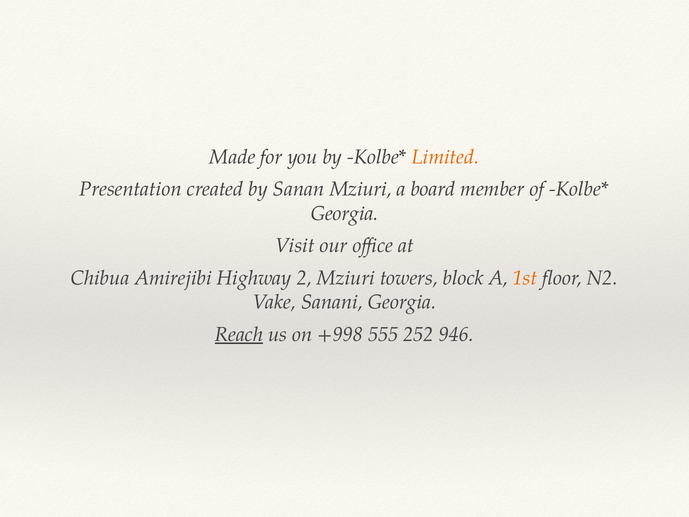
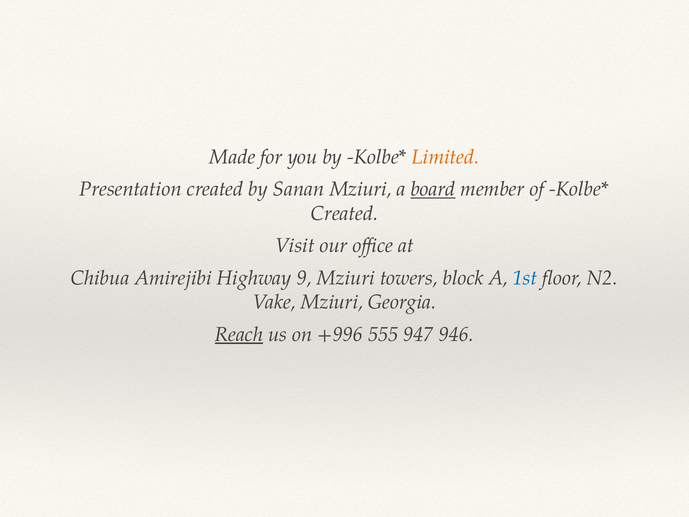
board underline: none -> present (433, 189)
Georgia: Georgia -> Created (345, 213)
2: 2 -> 9 (304, 278)
1st colour: orange -> blue (525, 278)
Vake Sanani: Sanani -> Mziuri (332, 302)
+998: +998 -> +996 (340, 334)
252: 252 -> 947 (418, 334)
